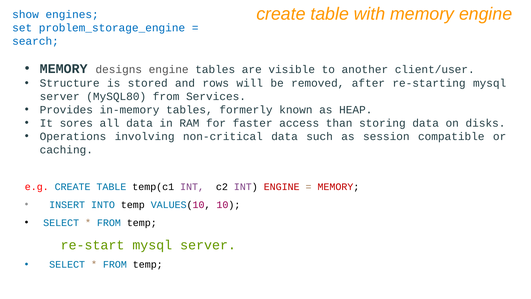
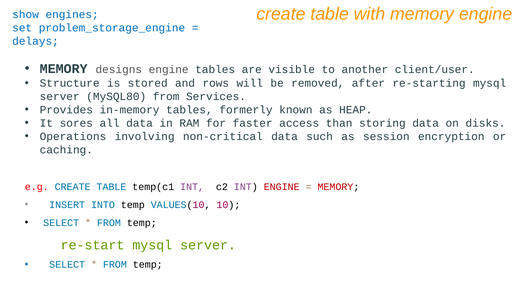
search: search -> delays (36, 41)
compatible: compatible -> encryption (451, 136)
